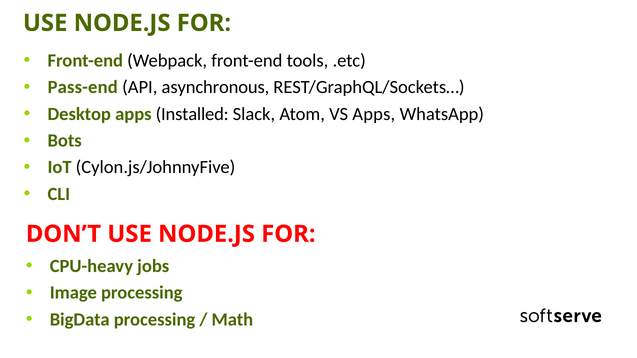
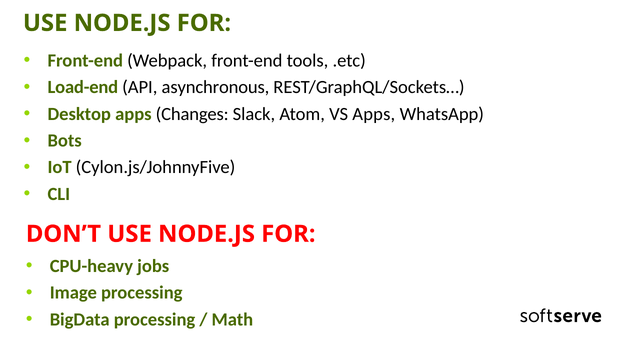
Pass-end: Pass-end -> Load-end (83, 87)
Installed: Installed -> Changes (192, 114)
